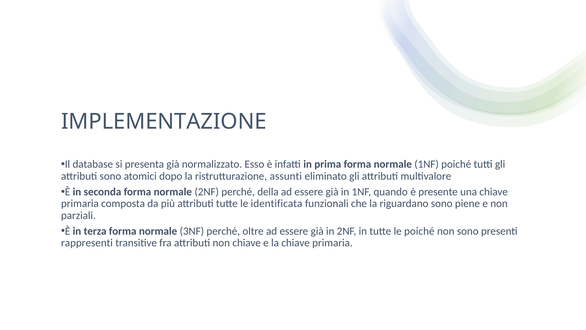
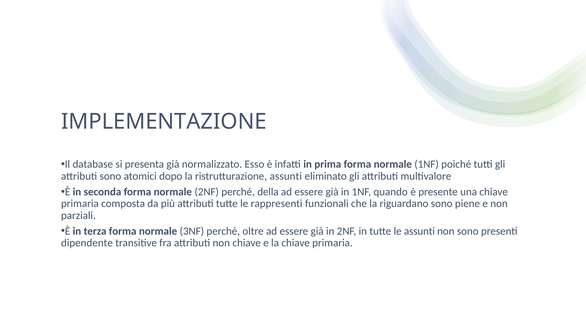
identificata: identificata -> rappresenti (277, 203)
le poiché: poiché -> assunti (419, 231)
rappresenti: rappresenti -> dipendente (87, 243)
